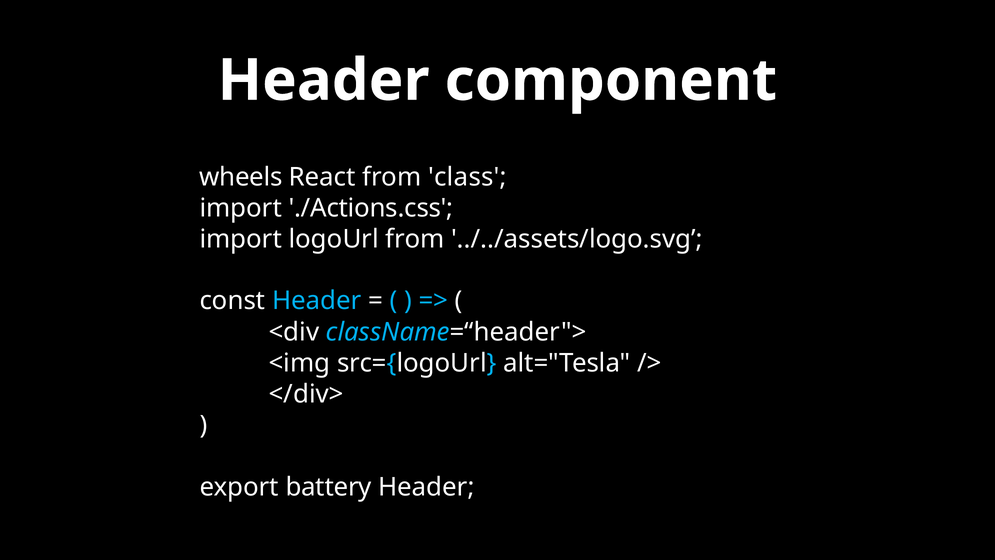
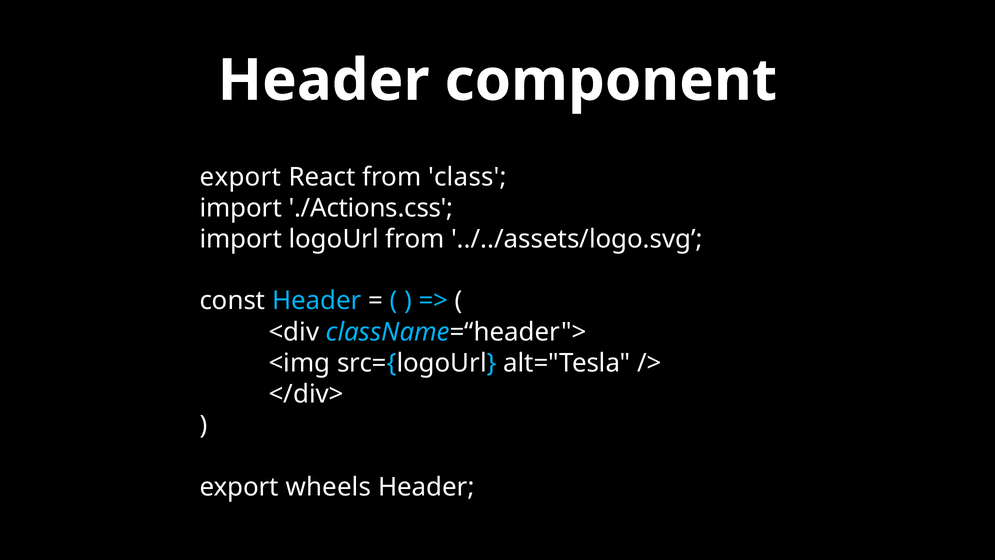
wheels: wheels -> export (241, 177)
battery: battery -> wheels (328, 487)
